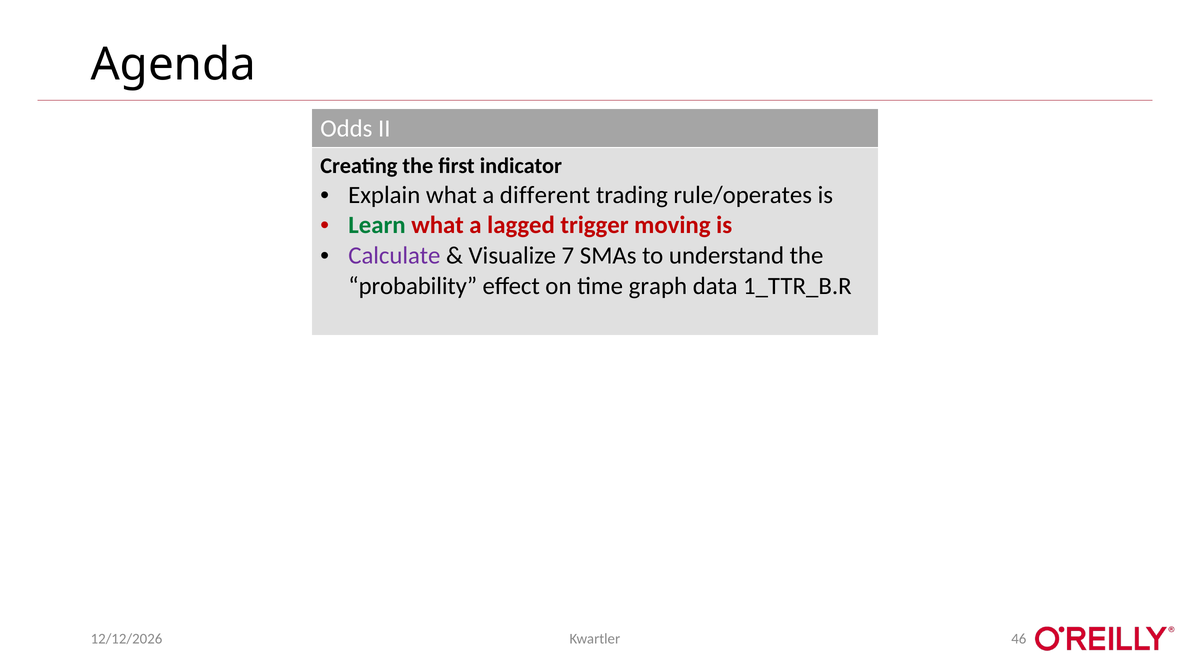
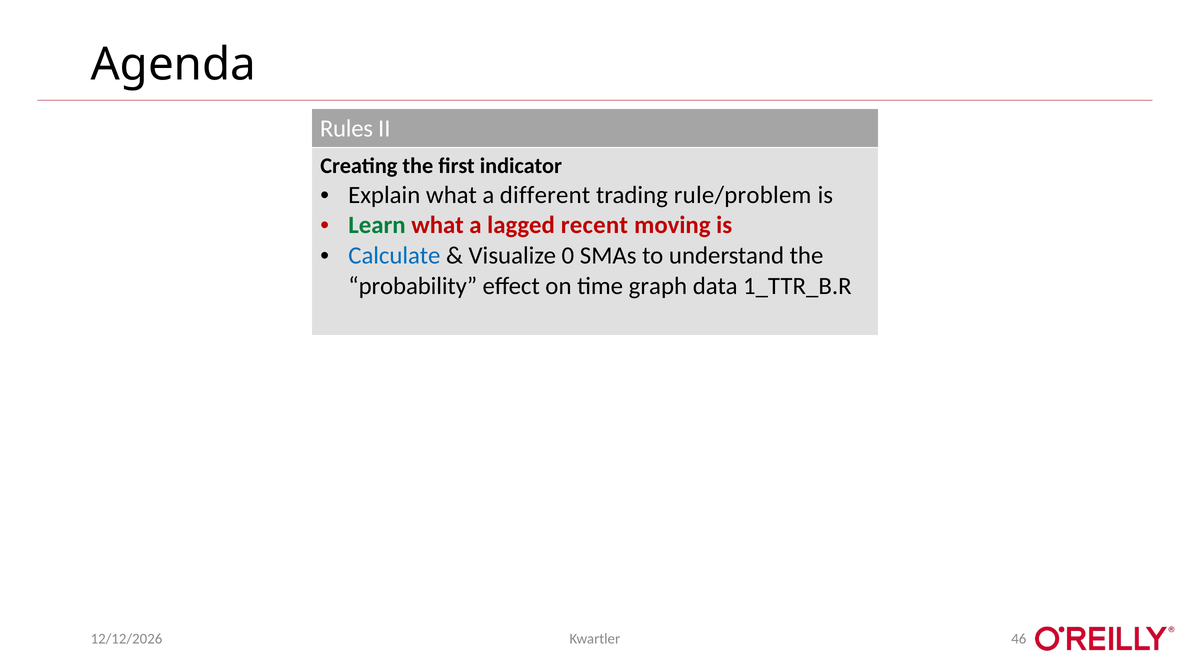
Odds: Odds -> Rules (346, 128)
rule/operates: rule/operates -> rule/problem (743, 195)
trigger: trigger -> recent (594, 225)
Calculate colour: purple -> blue (394, 256)
7: 7 -> 0 (568, 256)
